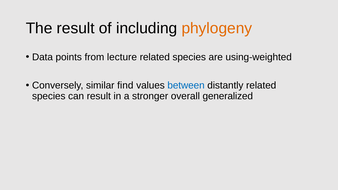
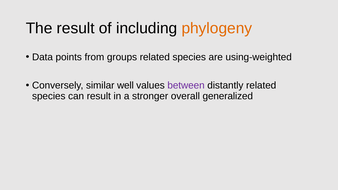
lecture: lecture -> groups (122, 57)
find: find -> well (125, 85)
between colour: blue -> purple (186, 85)
